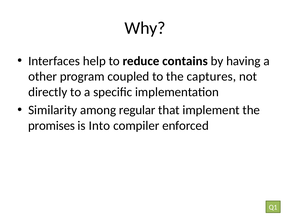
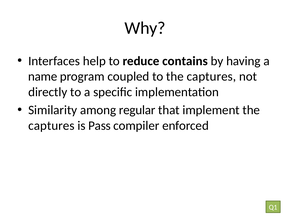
other: other -> name (43, 76)
promises: promises -> captures (51, 125)
Into: Into -> Pass (100, 125)
